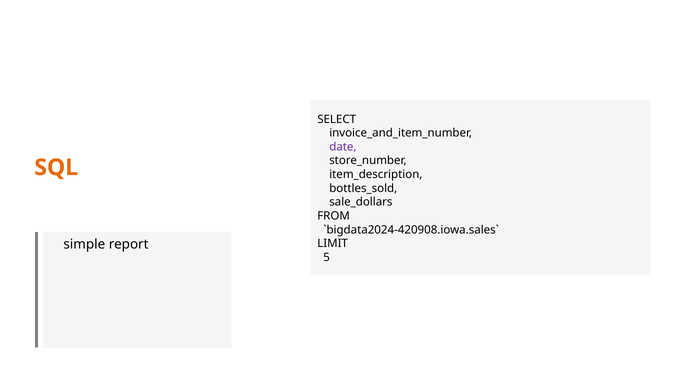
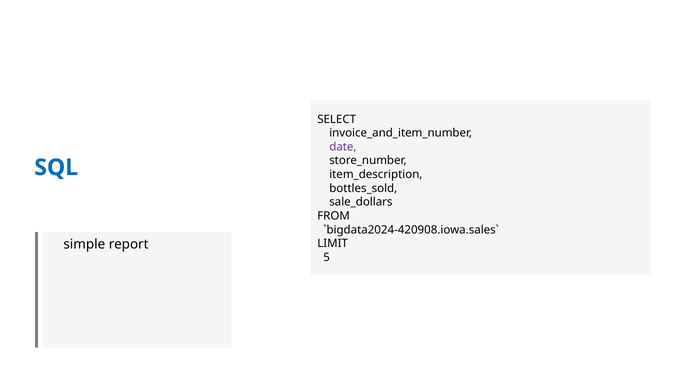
SQL colour: orange -> blue (56, 168)
